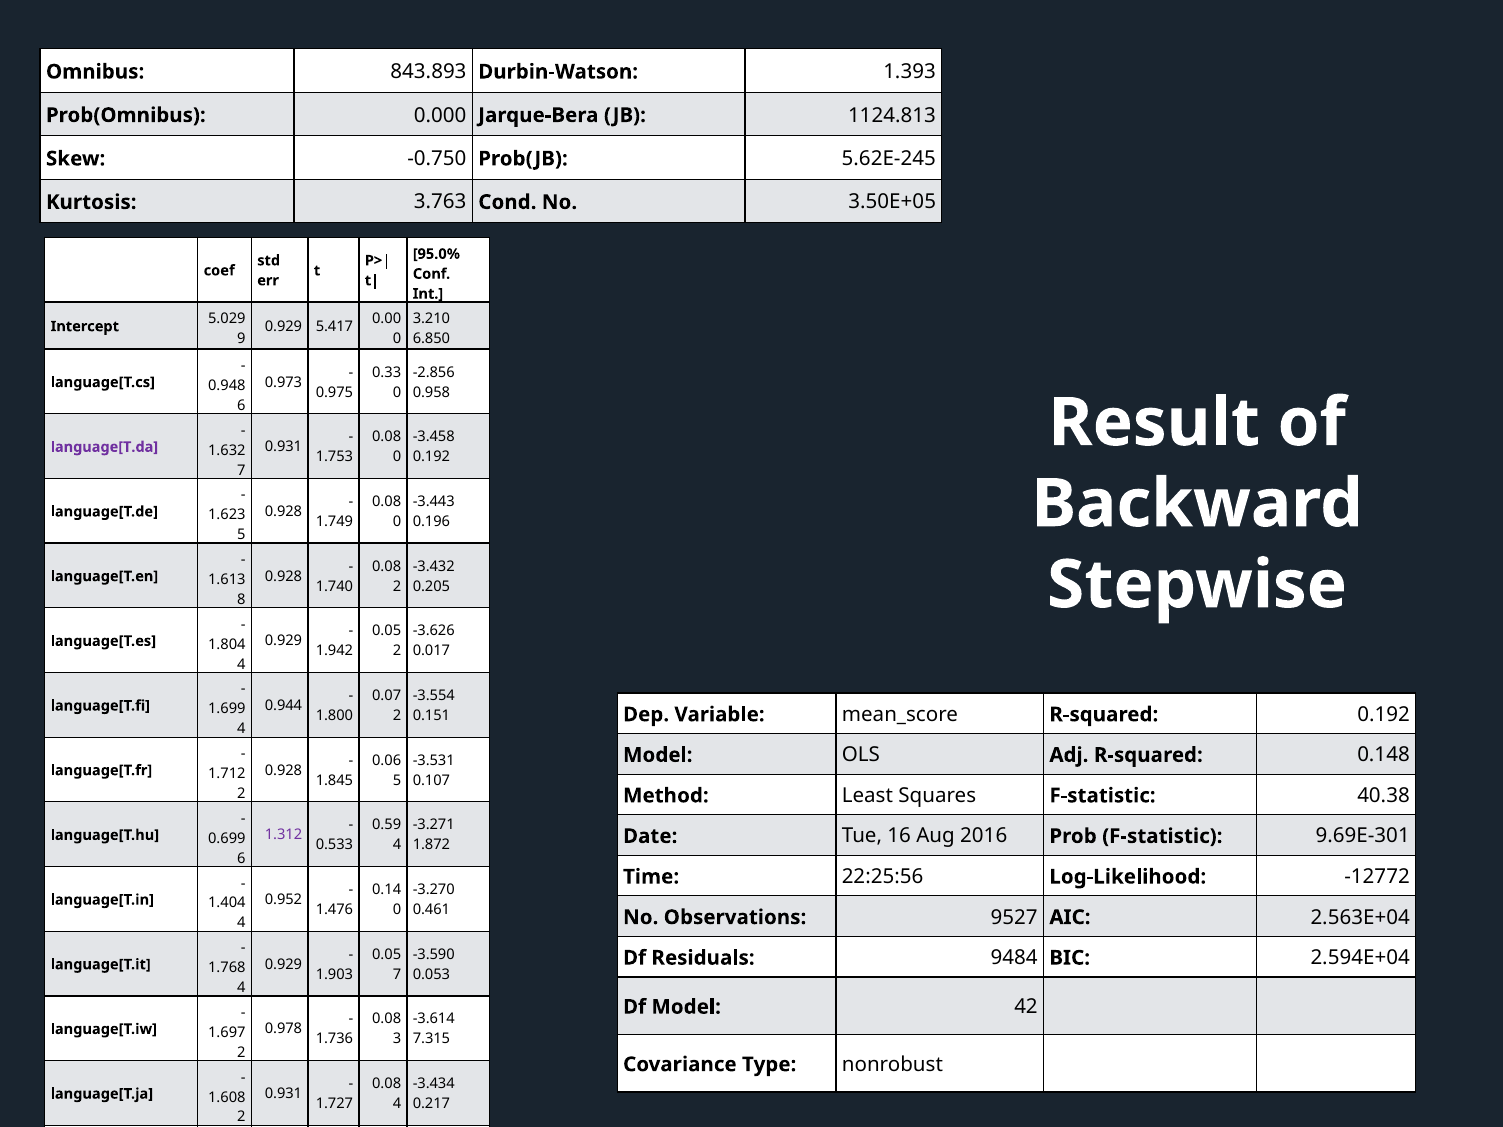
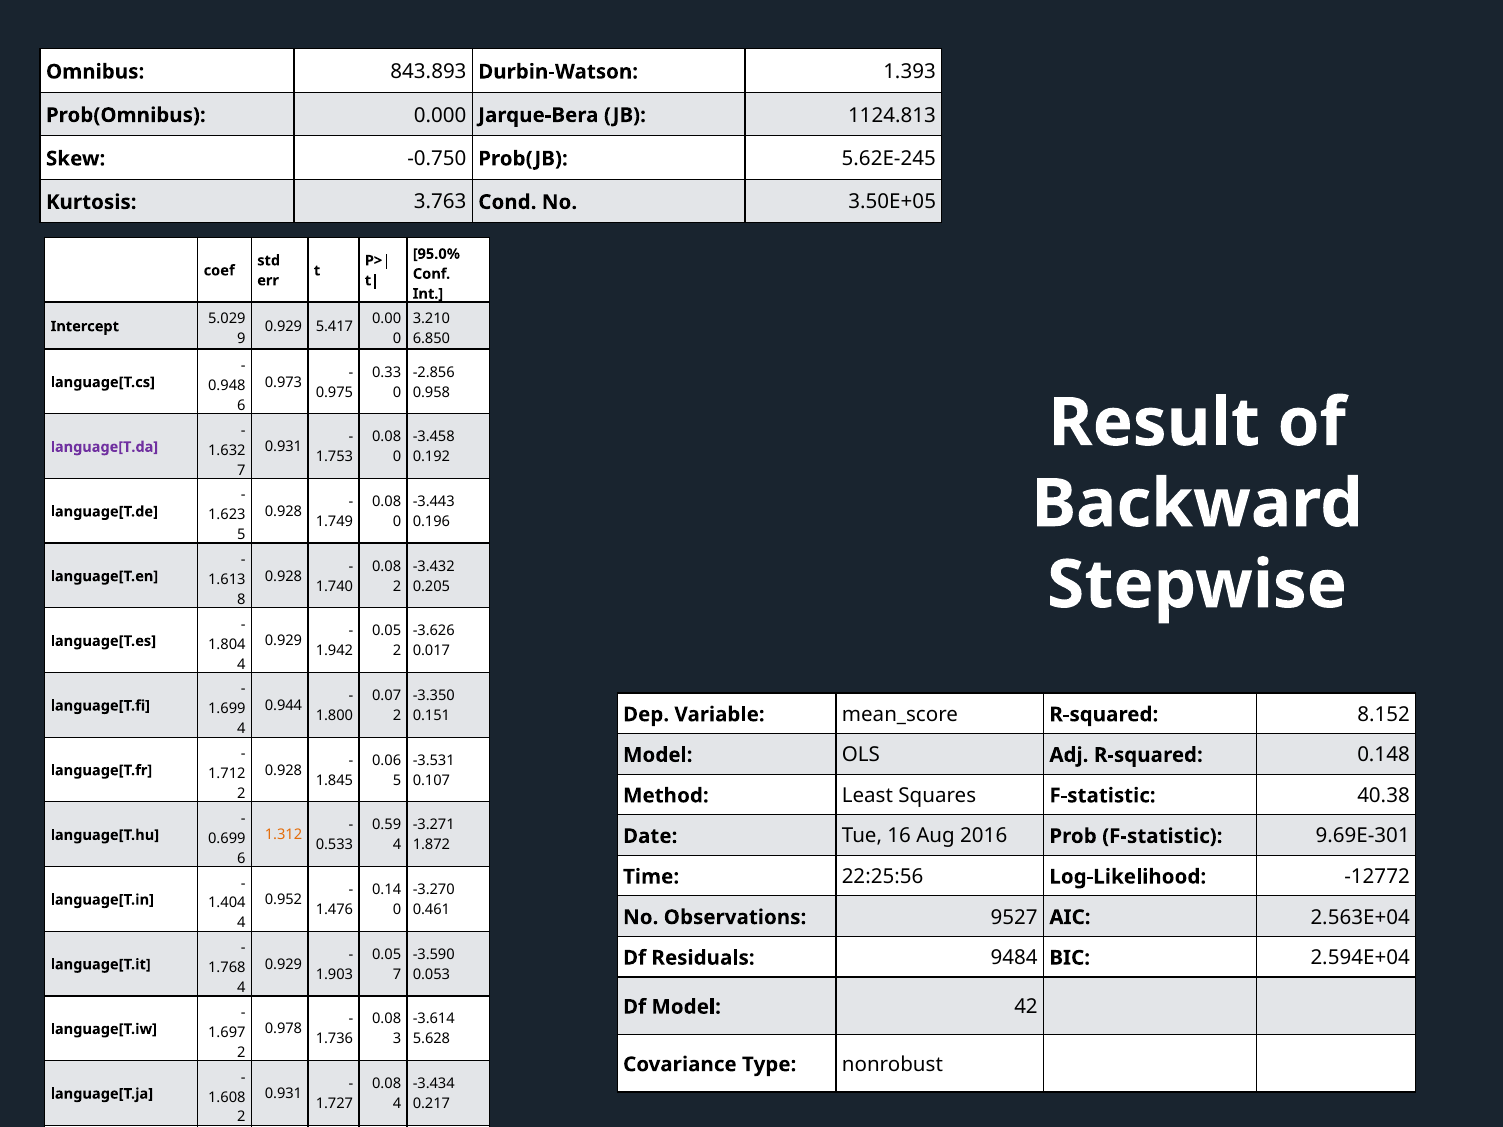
-3.554: -3.554 -> -3.350 (434, 696)
R-squared 0.192: 0.192 -> 8.152 (1384, 715)
1.312 colour: purple -> orange (284, 835)
7.315: 7.315 -> 5.628 (431, 1039)
